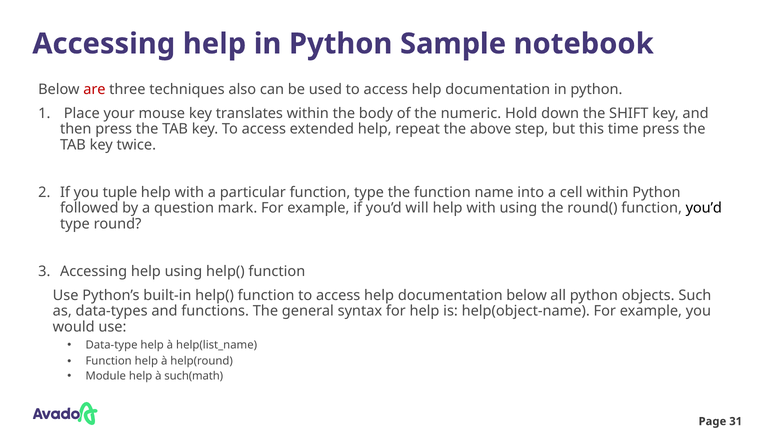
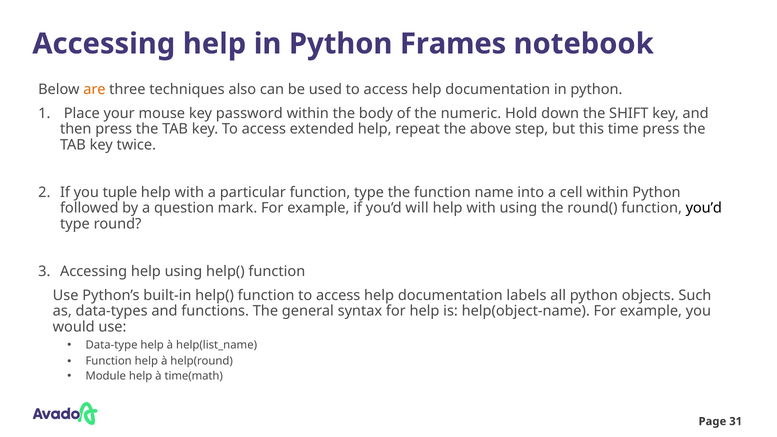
Sample: Sample -> Frames (453, 44)
are colour: red -> orange (94, 89)
translates: translates -> password (249, 113)
documentation below: below -> labels (526, 295)
such(math: such(math -> time(math (194, 376)
